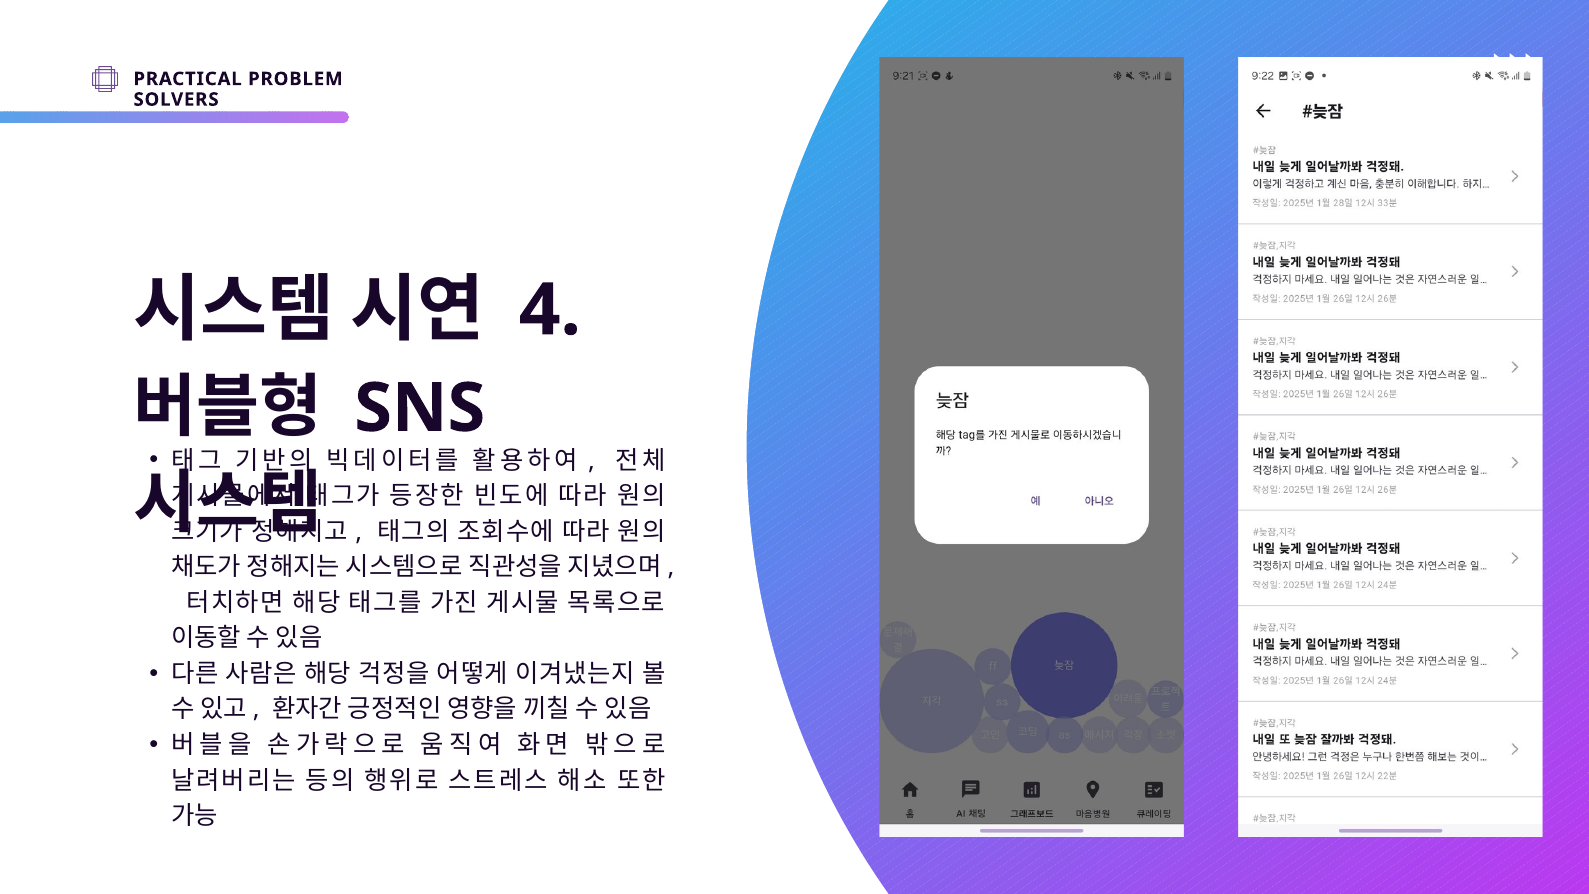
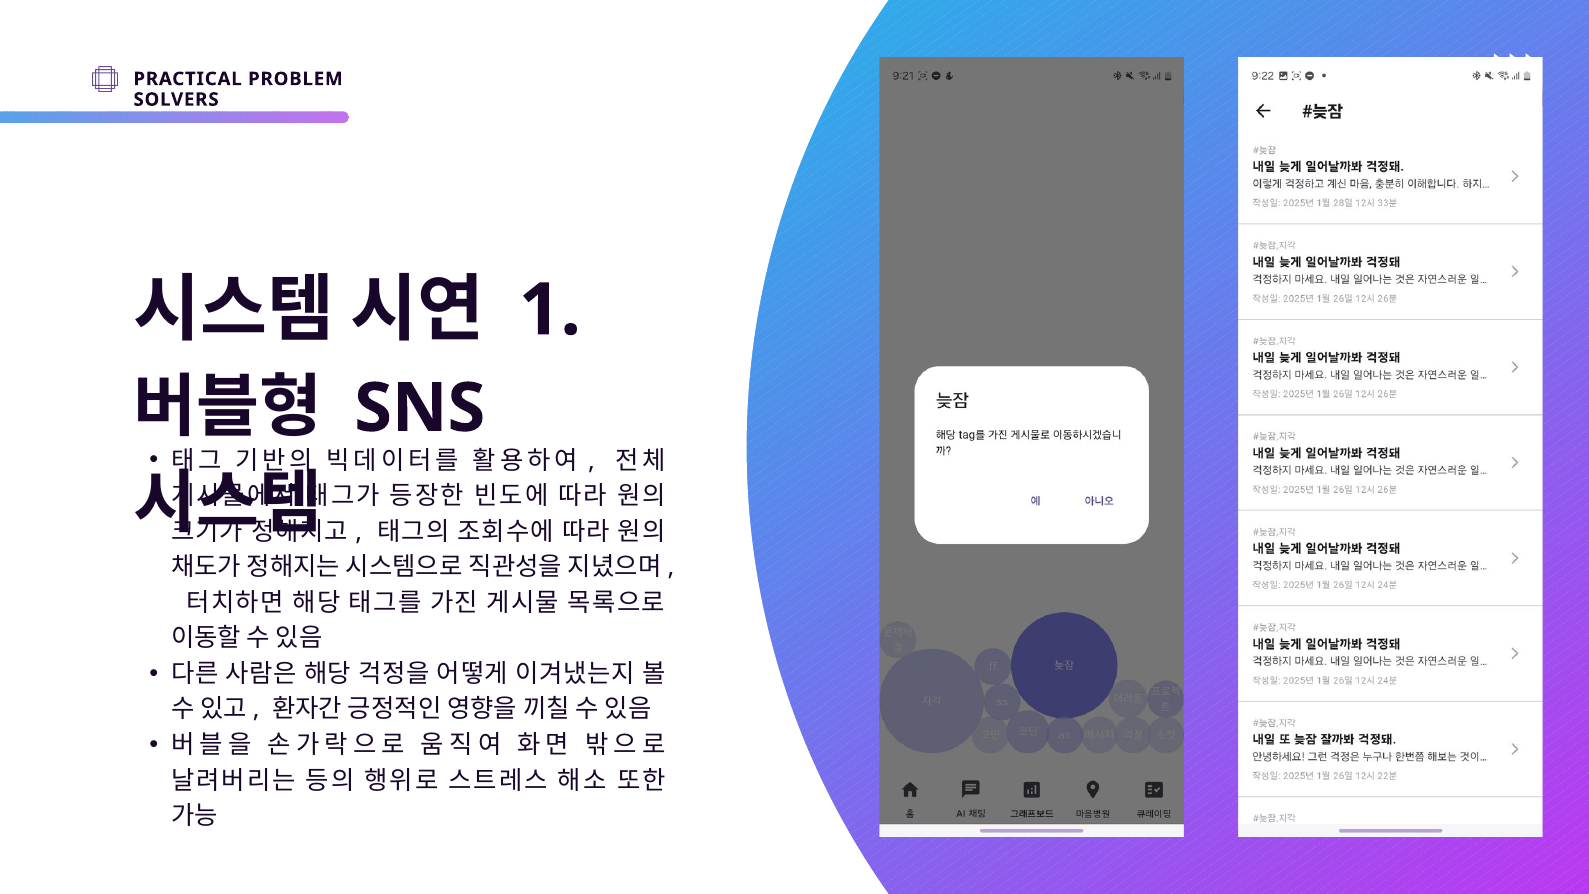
4: 4 -> 1 (550, 310)
